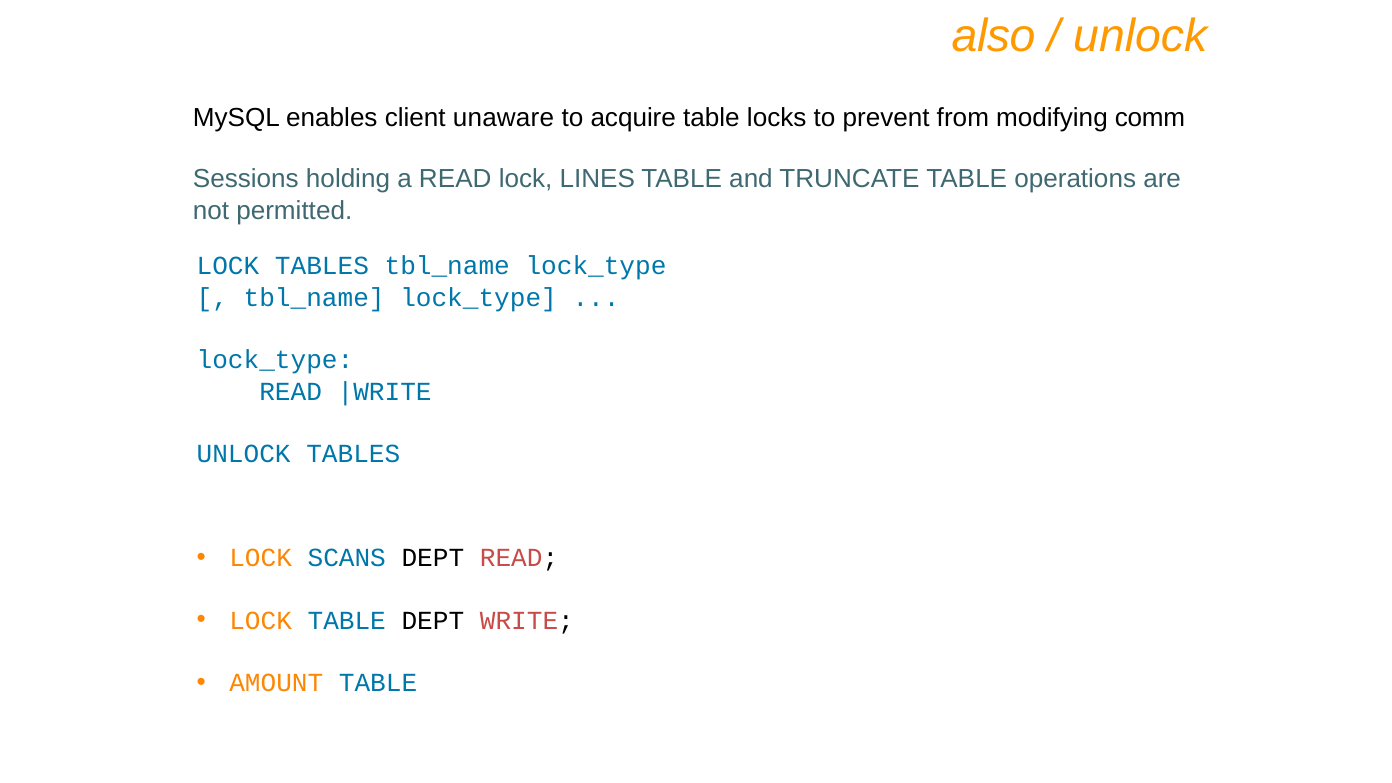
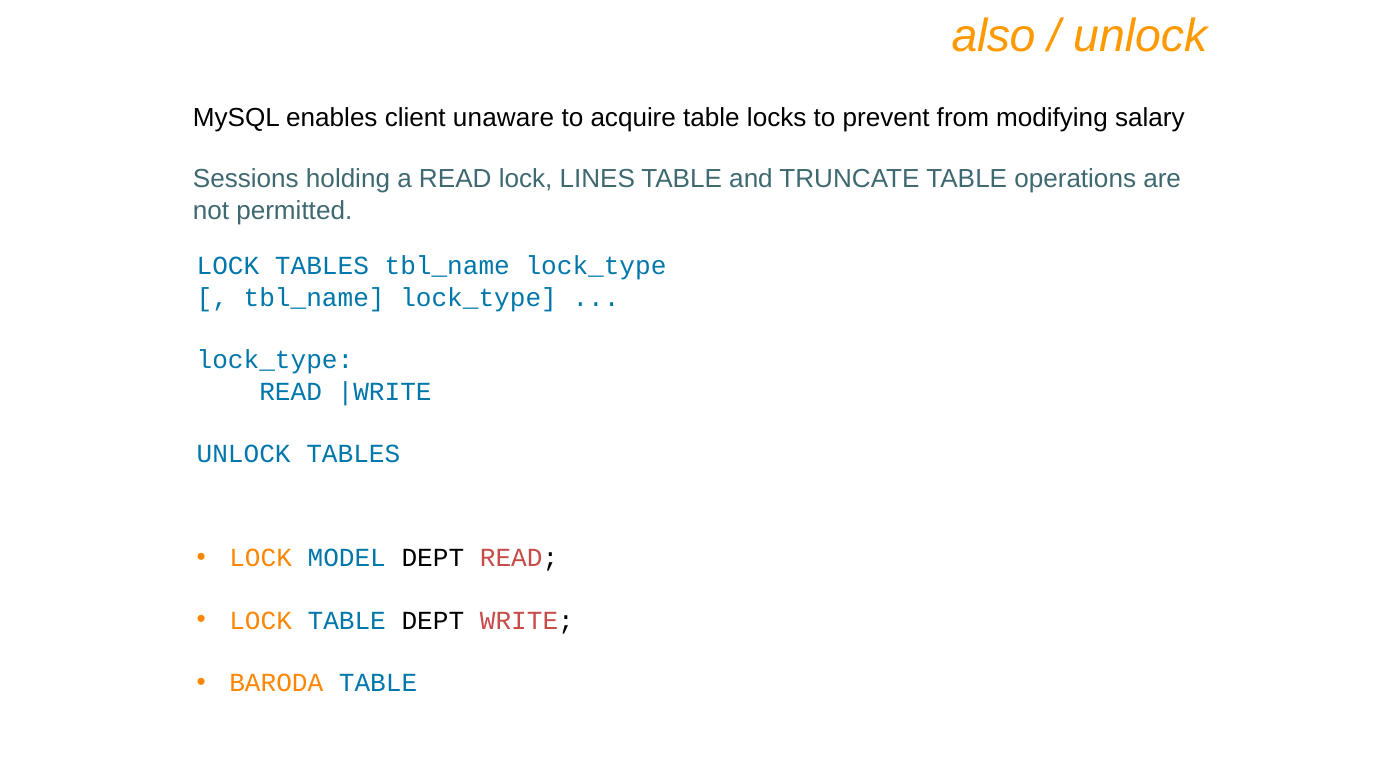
comm: comm -> salary (1150, 118)
SCANS: SCANS -> MODEL (347, 558)
AMOUNT: AMOUNT -> BARODA (276, 683)
